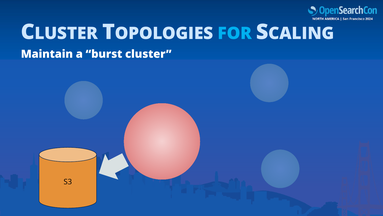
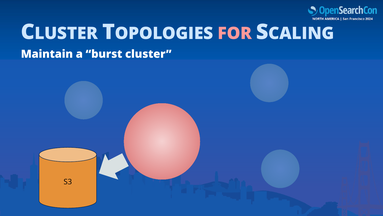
FOR colour: light blue -> pink (235, 33)
